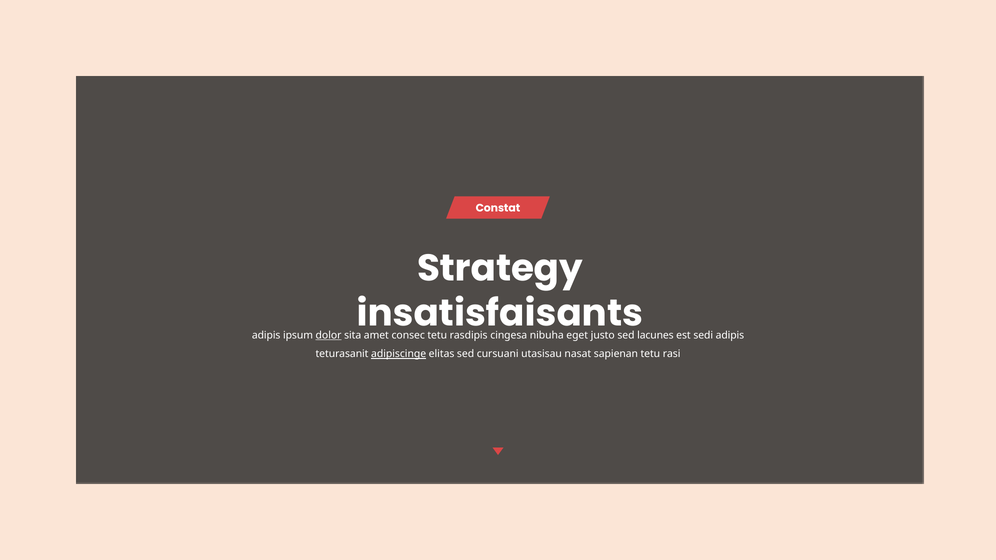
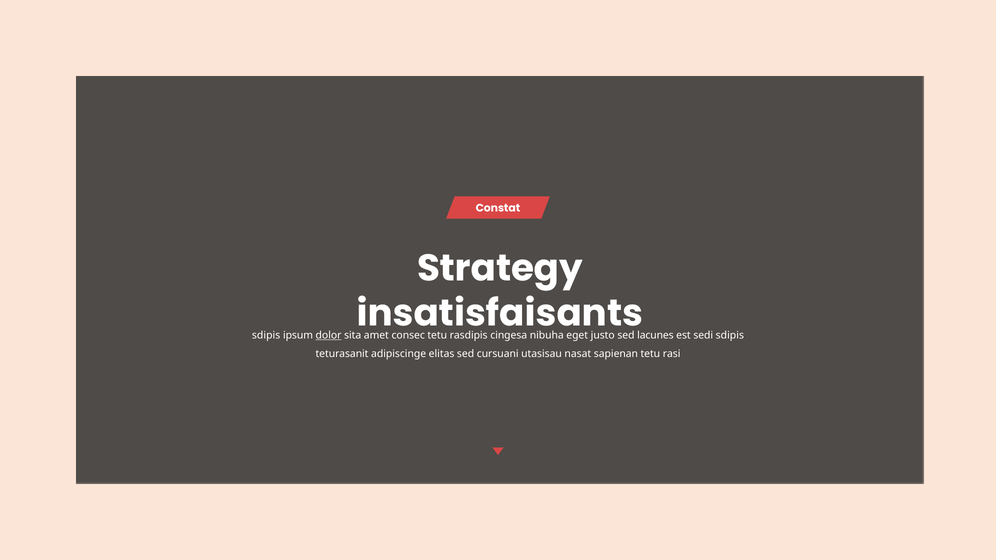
adipis: adipis -> sdipis (266, 335)
sedi adipis: adipis -> sdipis (730, 335)
adipiscinge underline: present -> none (399, 354)
